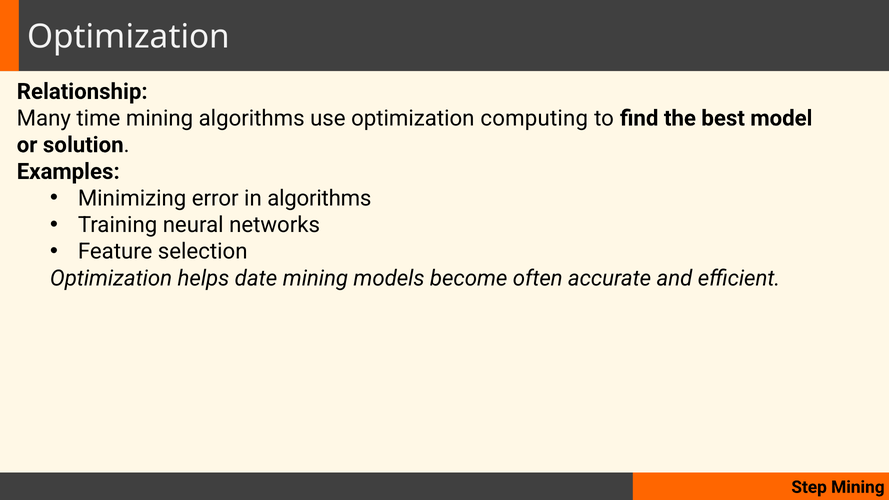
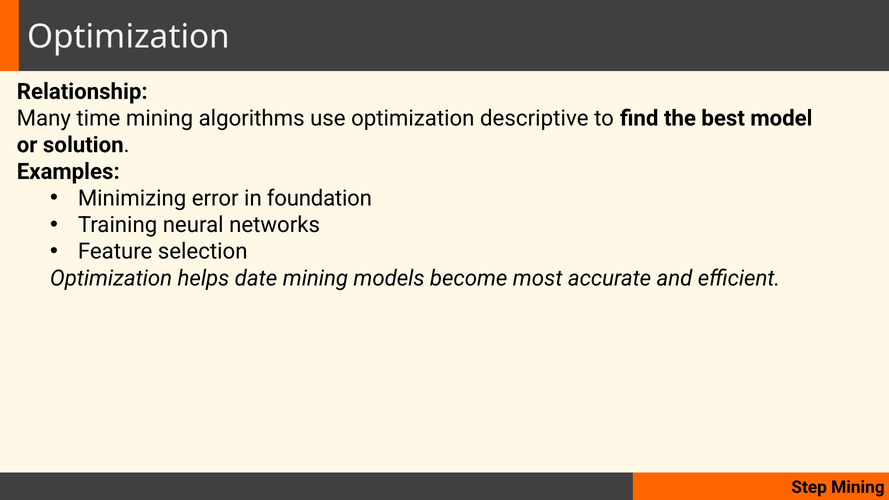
computing: computing -> descriptive (534, 118)
in algorithms: algorithms -> foundation (319, 198)
often: often -> most (538, 278)
